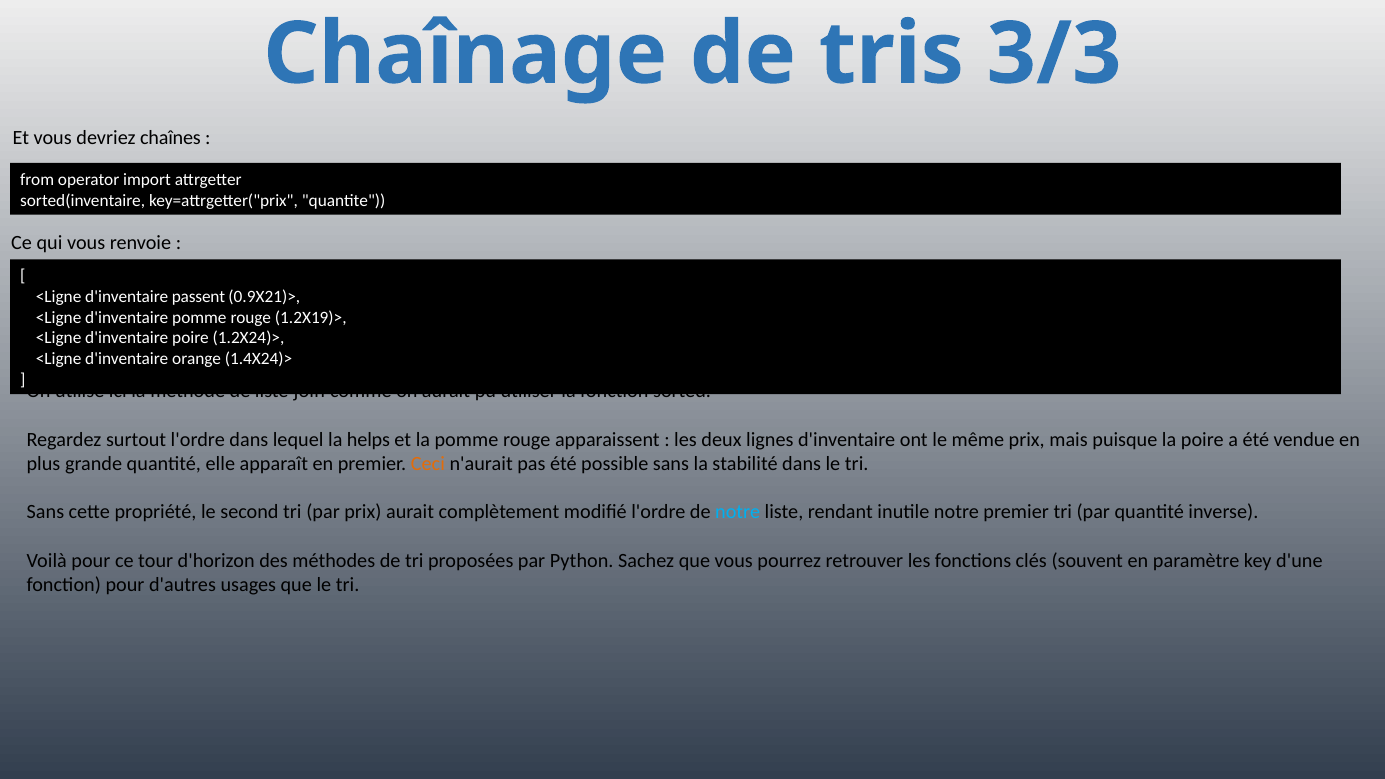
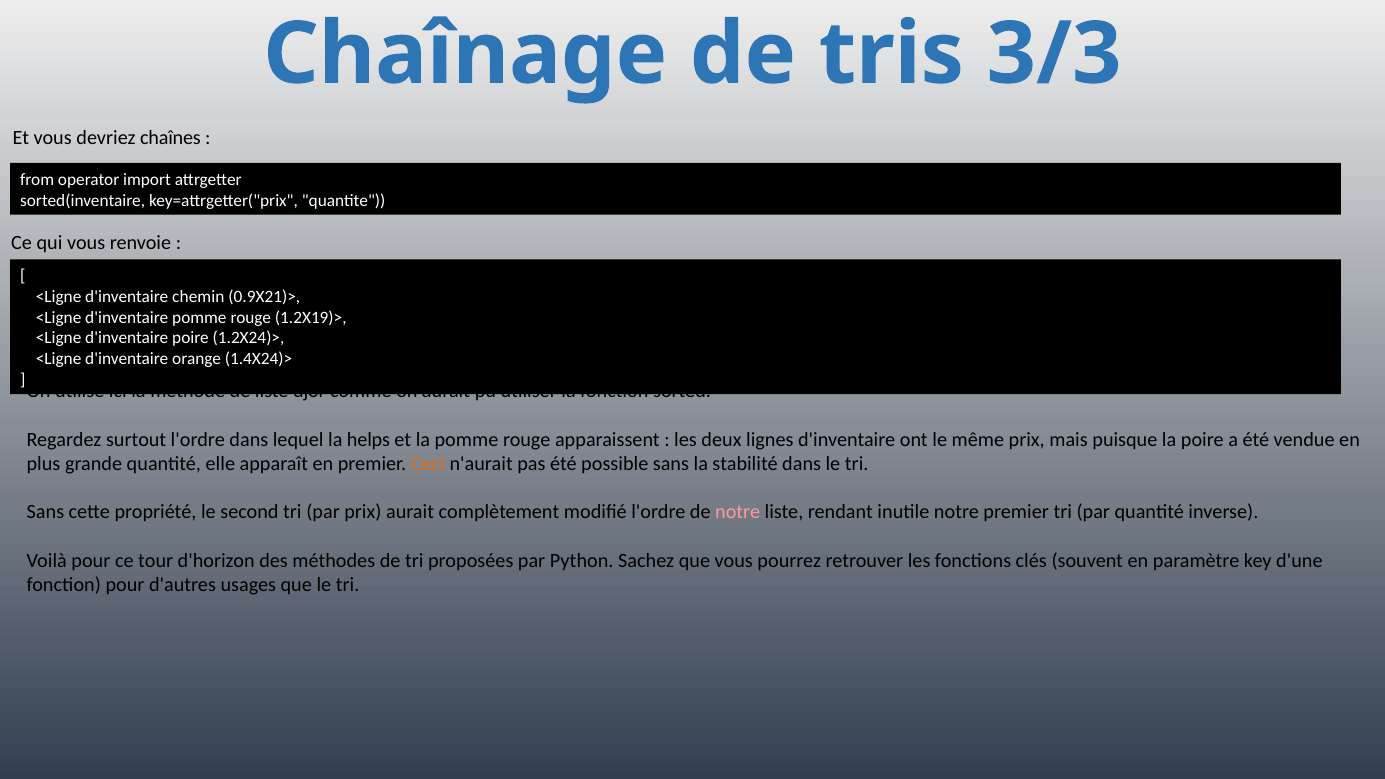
passent: passent -> chemin (198, 297)
join: join -> ujor (309, 391)
notre colour: light blue -> pink (738, 512)
